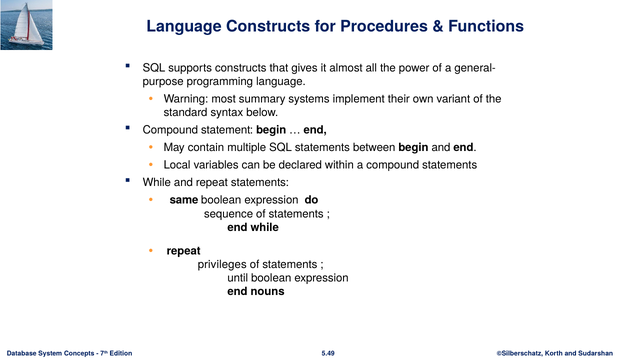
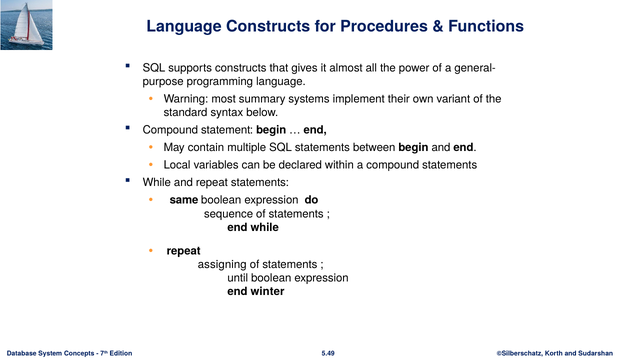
privileges: privileges -> assigning (222, 265)
nouns: nouns -> winter (268, 292)
